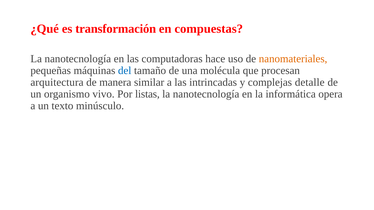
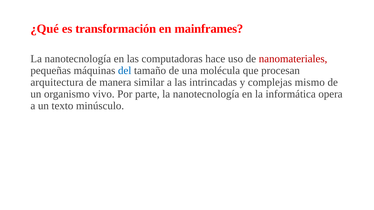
compuestas: compuestas -> mainframes (209, 29)
nanomateriales colour: orange -> red (293, 59)
detalle: detalle -> mismo (310, 82)
listas: listas -> parte (147, 94)
